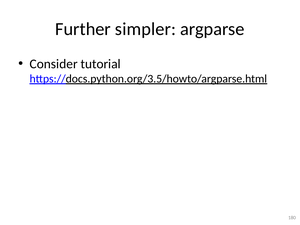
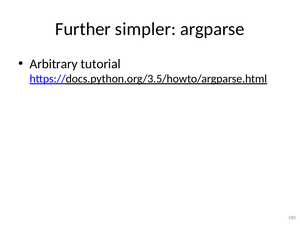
Consider: Consider -> Arbitrary (54, 64)
